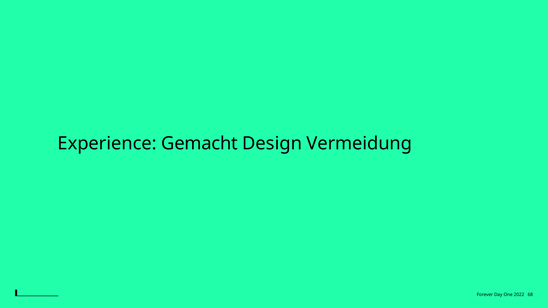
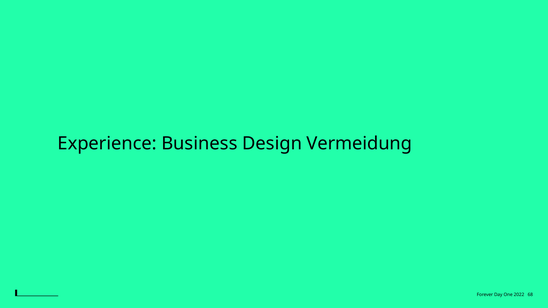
Gemacht: Gemacht -> Business (199, 143)
